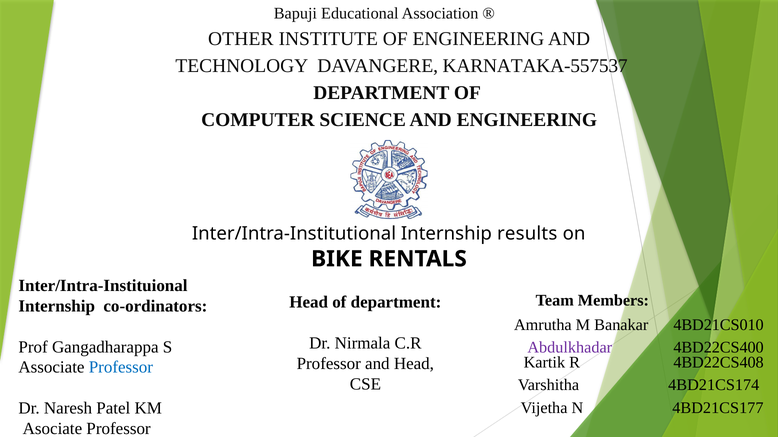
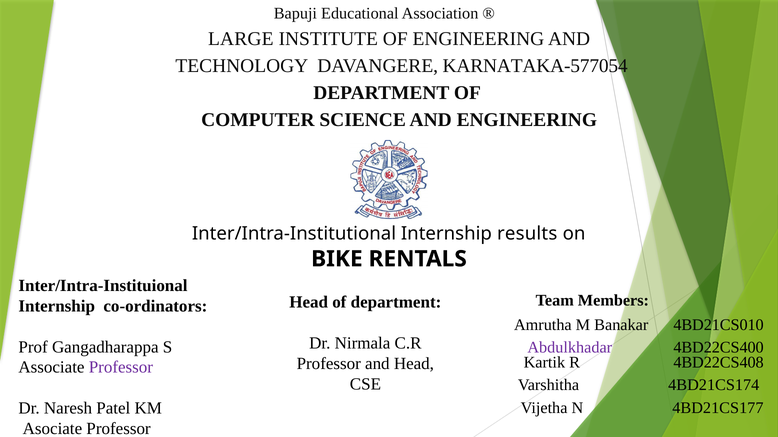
OTHER: OTHER -> LARGE (241, 39)
KARNATAKA-557537: KARNATAKA-557537 -> KARNATAKA-577054 (535, 66)
Professor colour: blue -> purple (121, 368)
